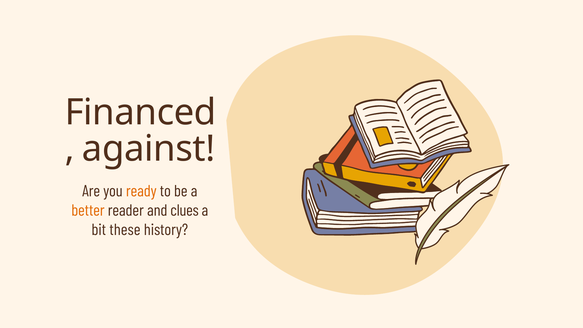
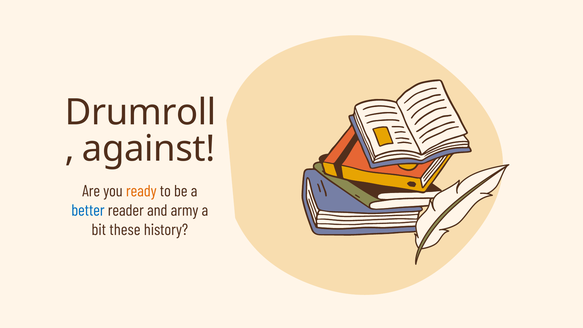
Financed: Financed -> Drumroll (141, 112)
better colour: orange -> blue (88, 210)
clues: clues -> army (185, 210)
